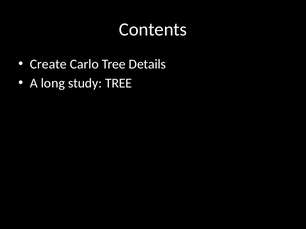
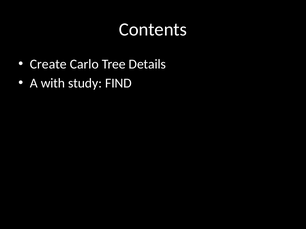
long: long -> with (53, 83)
study TREE: TREE -> FIND (118, 83)
